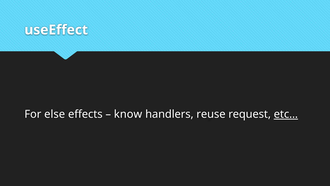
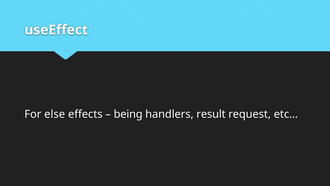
know: know -> being (128, 114)
reuse: reuse -> result (211, 114)
etc… underline: present -> none (286, 114)
